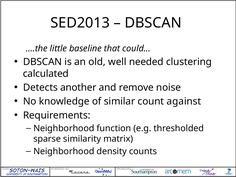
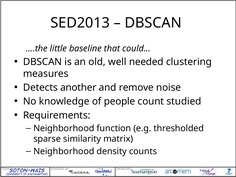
calculated: calculated -> measures (46, 74)
similar: similar -> people (120, 101)
against: against -> studied (184, 101)
